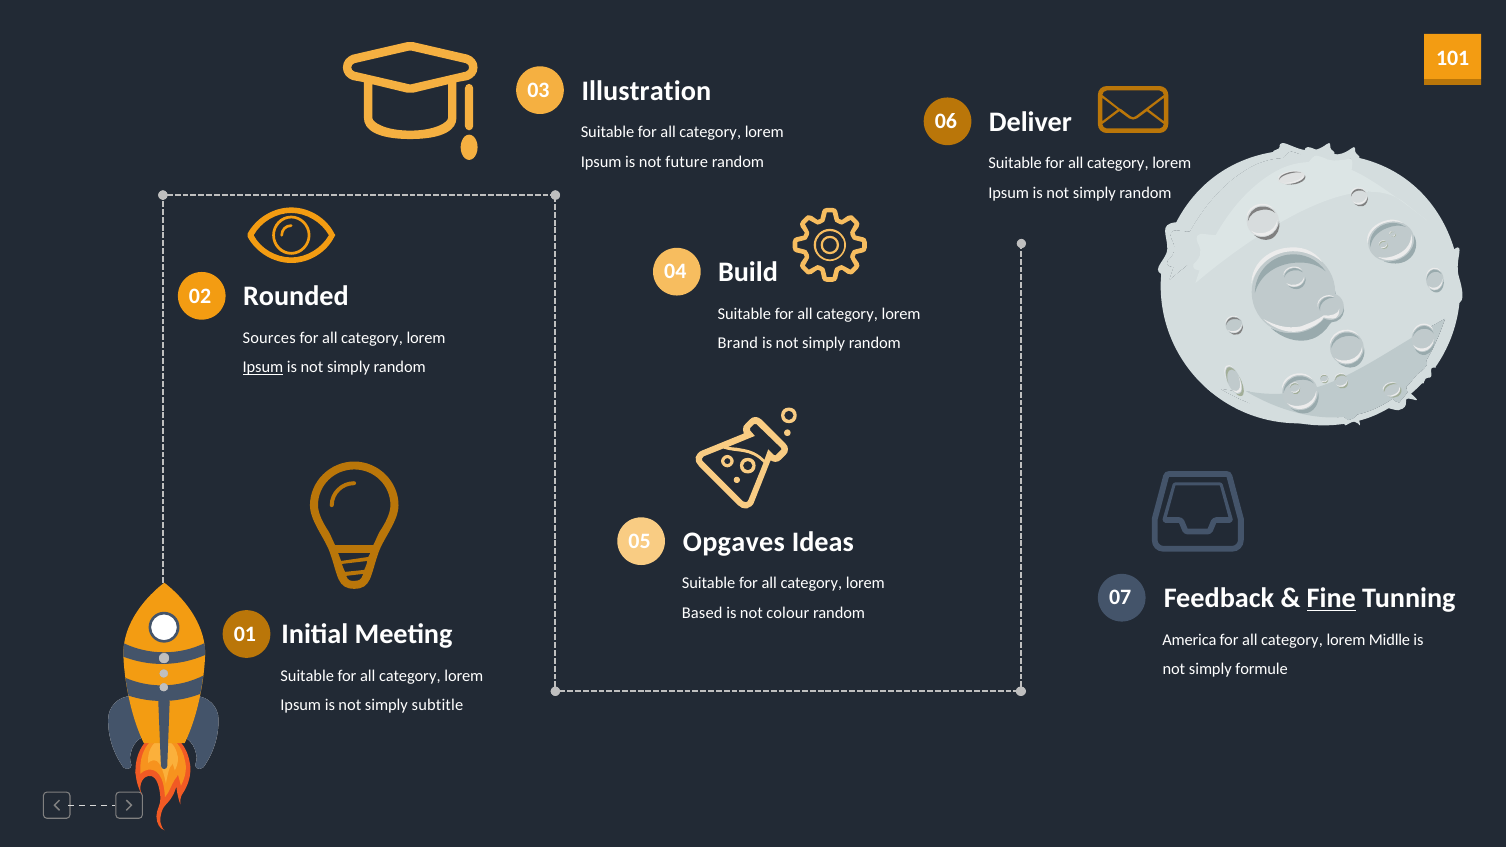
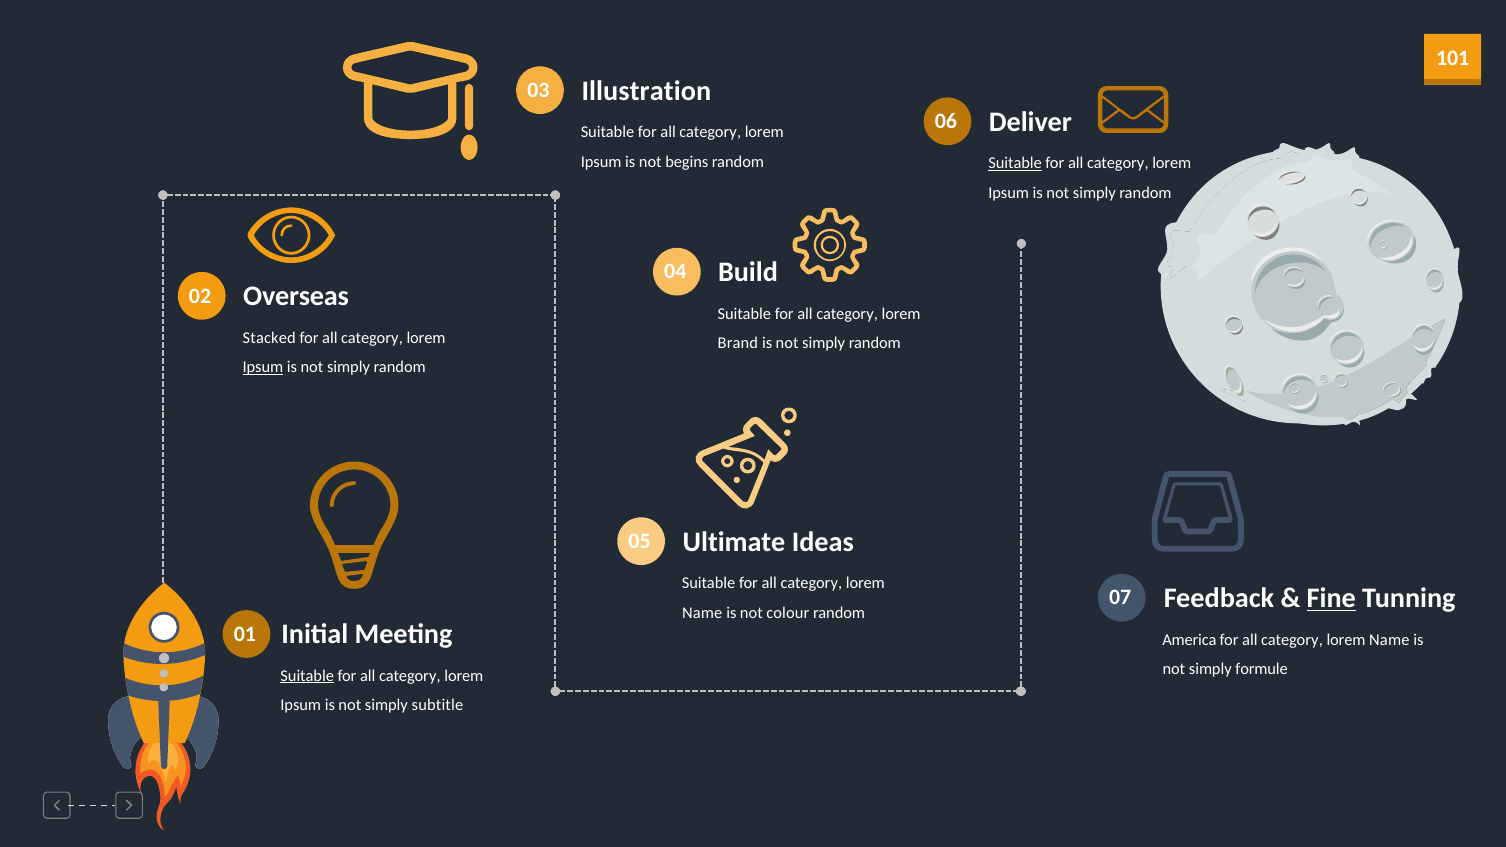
future: future -> begins (687, 162)
Suitable underline: none -> present (1015, 163)
Rounded: Rounded -> Overseas (296, 296)
Sources: Sources -> Stacked (269, 338)
Opgaves: Opgaves -> Ultimate (734, 542)
Based: Based -> Name (702, 613)
Midlle: Midlle -> Name (1389, 640)
Suitable underline: none -> present (307, 676)
